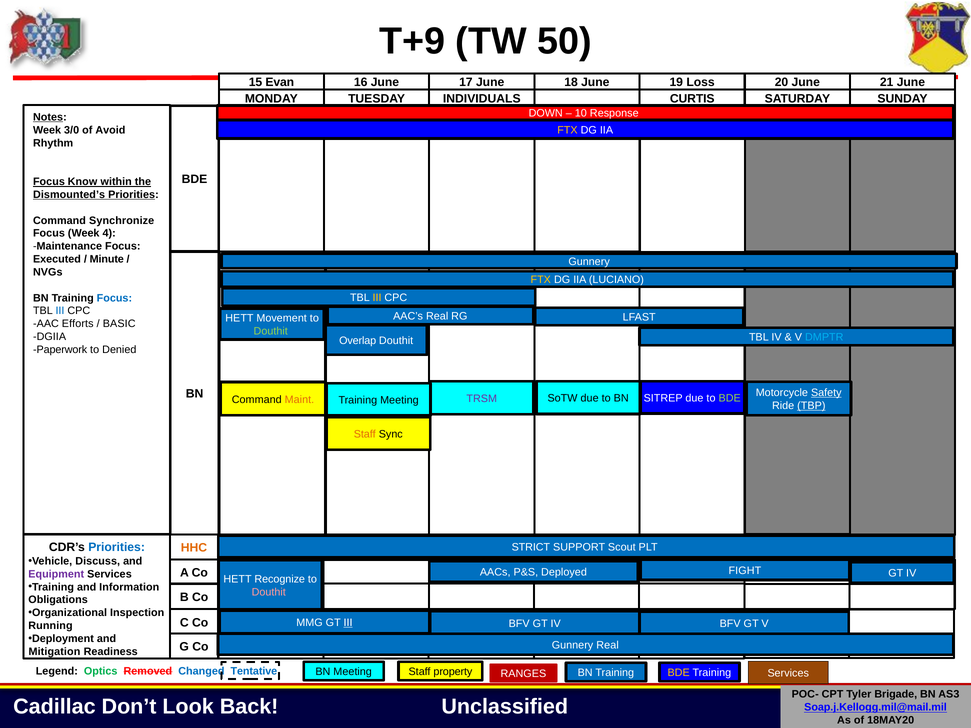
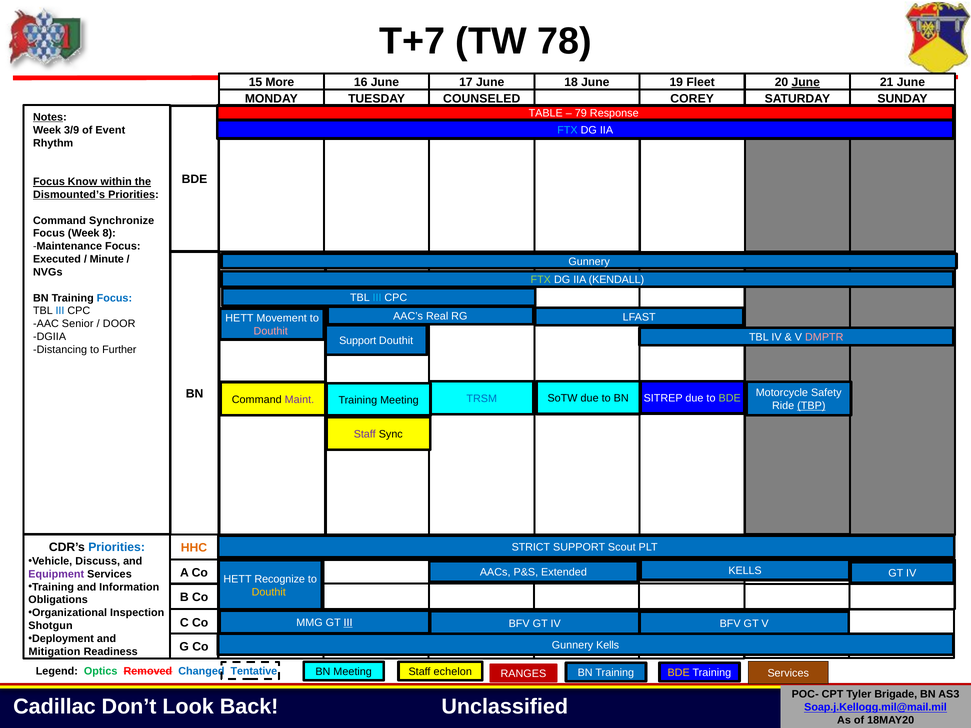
T+9: T+9 -> T+7 (412, 41)
50: 50 -> 78 (564, 41)
Evan: Evan -> More (280, 82)
Loss: Loss -> Fleet (701, 82)
June underline: none -> present (806, 82)
INDIVIDUALS: INDIVIDUALS -> COUNSELED (482, 99)
CURTIS: CURTIS -> COREY (692, 99)
DOWN: DOWN -> TABLE (546, 113)
10: 10 -> 79 (581, 113)
3/0: 3/0 -> 3/9 (72, 130)
Avoid: Avoid -> Event (110, 130)
FTX colour: yellow -> light blue (567, 130)
4: 4 -> 8 (109, 233)
FTX colour: yellow -> light green (541, 280)
LUCIANO: LUCIANO -> KENDALL (616, 280)
III colour: yellow -> light blue (377, 298)
Efforts: Efforts -> Senior (78, 324)
BASIC: BASIC -> DOOR (119, 324)
Douthit colour: light green -> pink (271, 331)
DMPTR colour: light blue -> pink (824, 337)
Overlap: Overlap -> Support (358, 341)
Paperwork: Paperwork -> Distancing (60, 350)
Denied: Denied -> Further (119, 350)
Safety underline: present -> none (826, 393)
TRSM colour: purple -> blue (482, 399)
Maint colour: orange -> purple (299, 400)
Staff colour: orange -> purple (365, 434)
FIGHT: FIGHT -> KELLS (745, 571)
Deployed: Deployed -> Extended (564, 572)
Douthit colour: pink -> yellow (269, 592)
Running: Running -> Shotgun (50, 626)
Gunnery Real: Real -> Kells (608, 645)
property: property -> echelon (453, 672)
